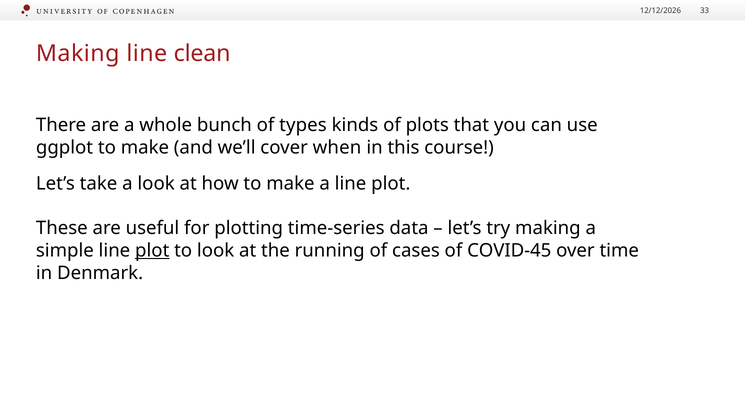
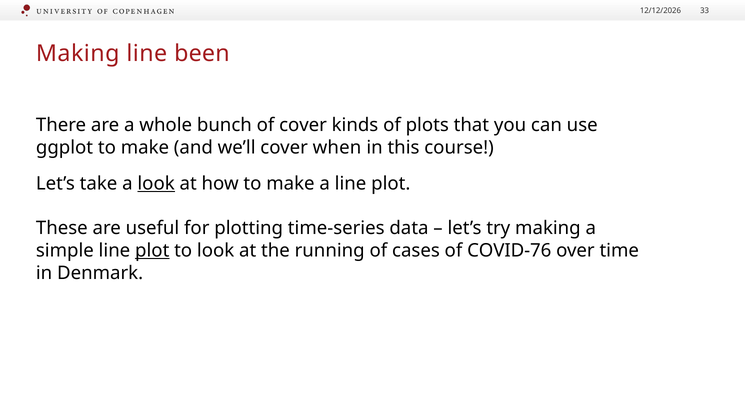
clean: clean -> been (202, 54)
of types: types -> cover (303, 125)
look underline: none -> present (156, 184)
COVID-45: COVID-45 -> COVID-76 (509, 251)
